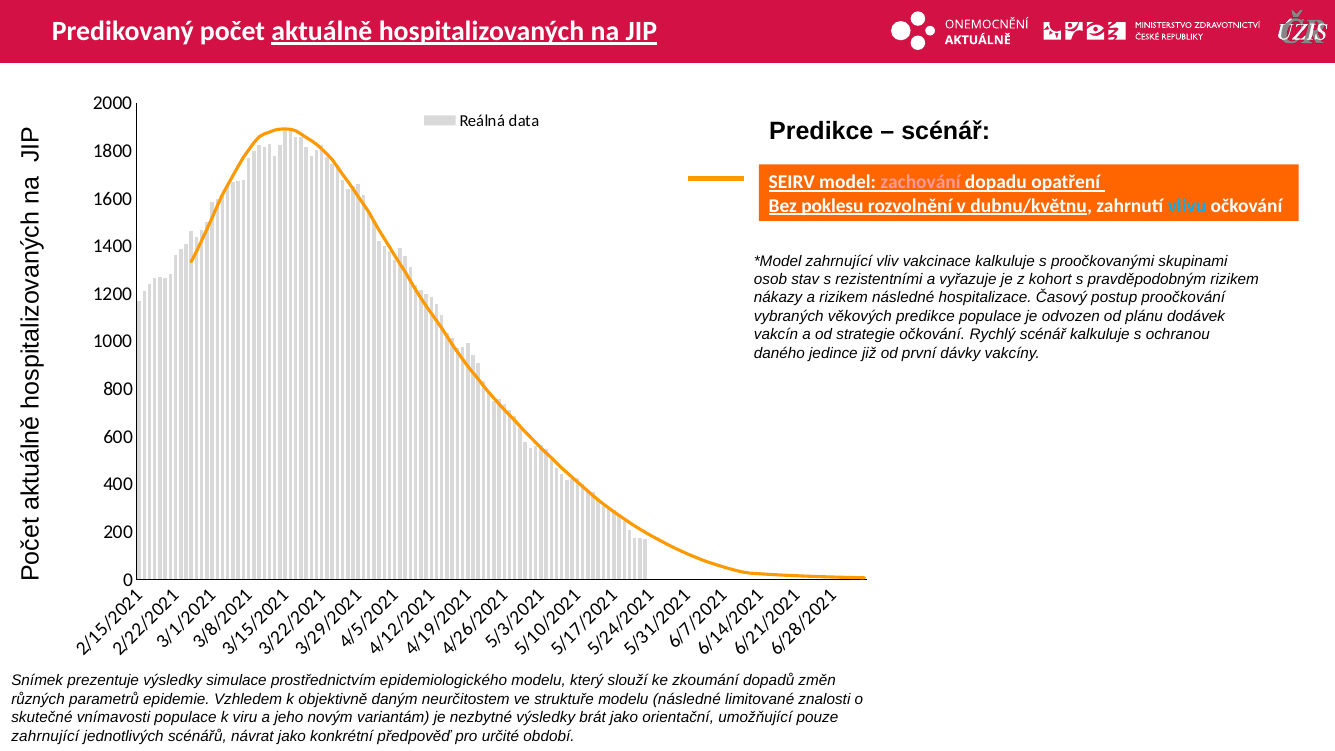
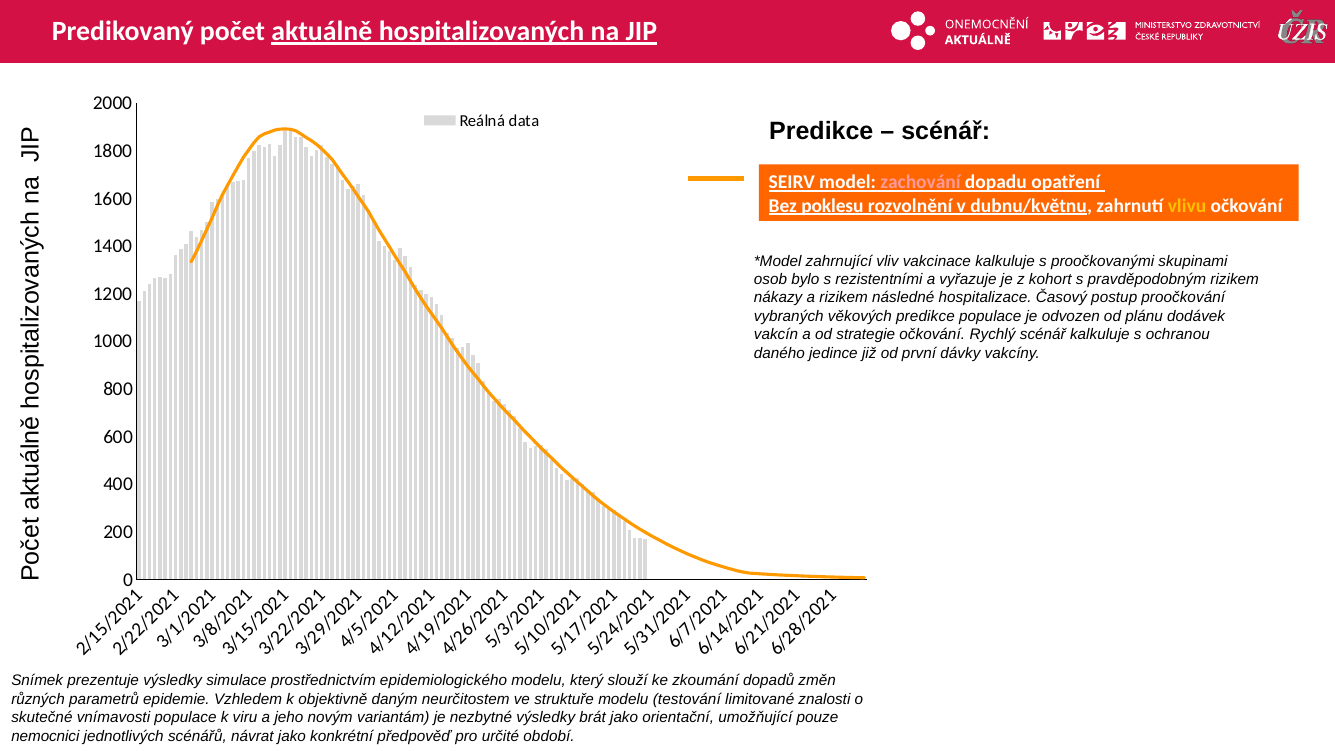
vlivu colour: light blue -> yellow (1187, 206)
stav: stav -> bylo (805, 279)
modelu následné: následné -> testování (687, 699)
zahrnující: zahrnující -> nemocnici (45, 736)
